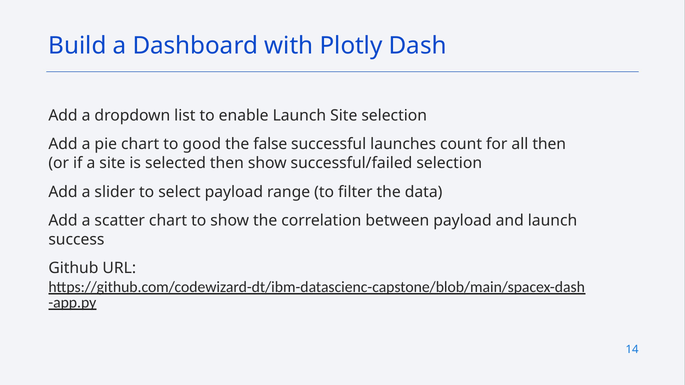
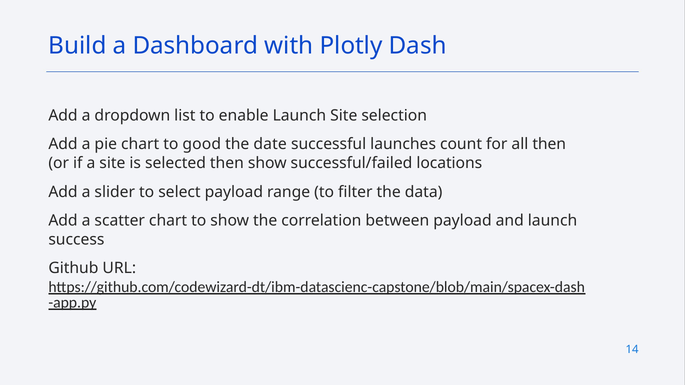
false: false -> date (270, 144)
successful/failed selection: selection -> locations (449, 163)
